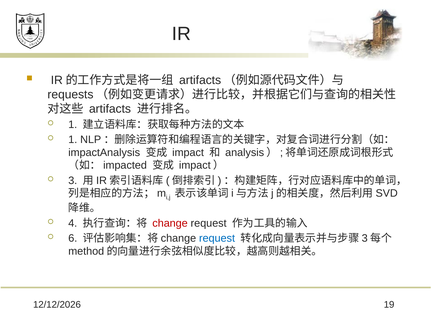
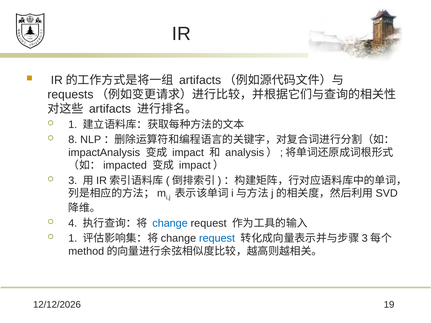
1: 1 -> 8 (73, 140)
change colour: red -> blue (170, 223)
6: 6 -> 1 (73, 238)
